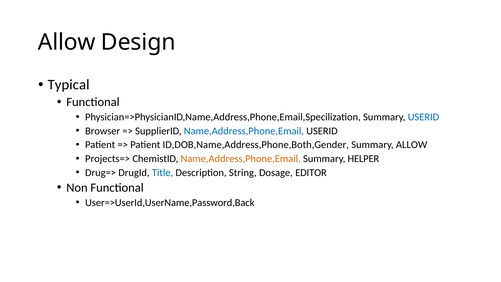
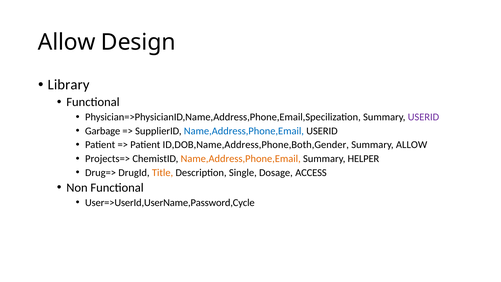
Typical: Typical -> Library (69, 85)
USERID colour: blue -> purple (423, 117)
Browser: Browser -> Garbage (103, 131)
Title colour: blue -> orange (163, 172)
String: String -> Single (243, 172)
EDITOR: EDITOR -> ACCESS (311, 172)
User=>UserId,UserName,Password,Back: User=>UserId,UserName,Password,Back -> User=>UserId,UserName,Password,Cycle (170, 202)
